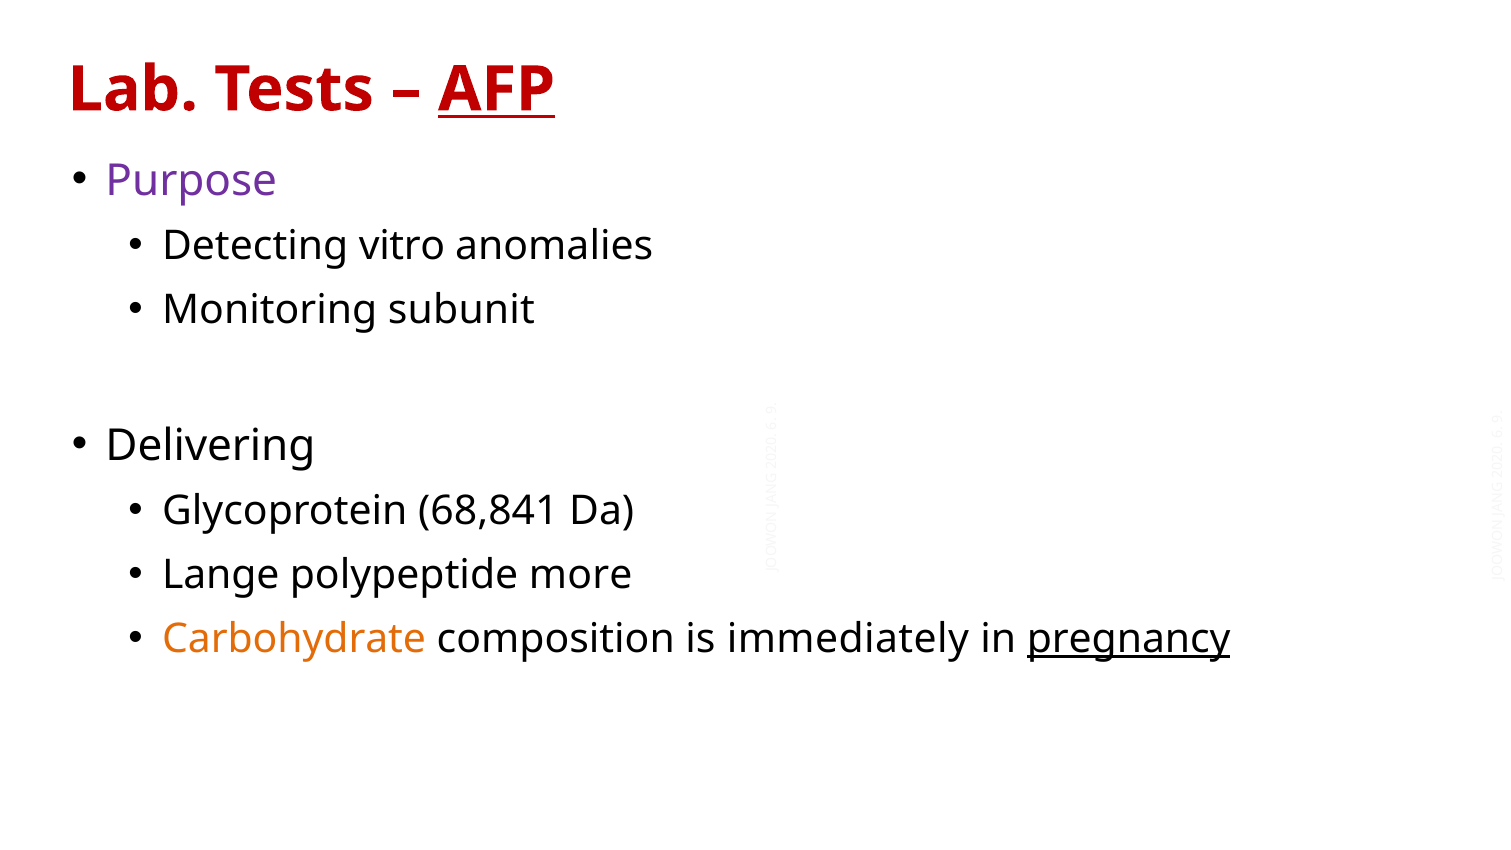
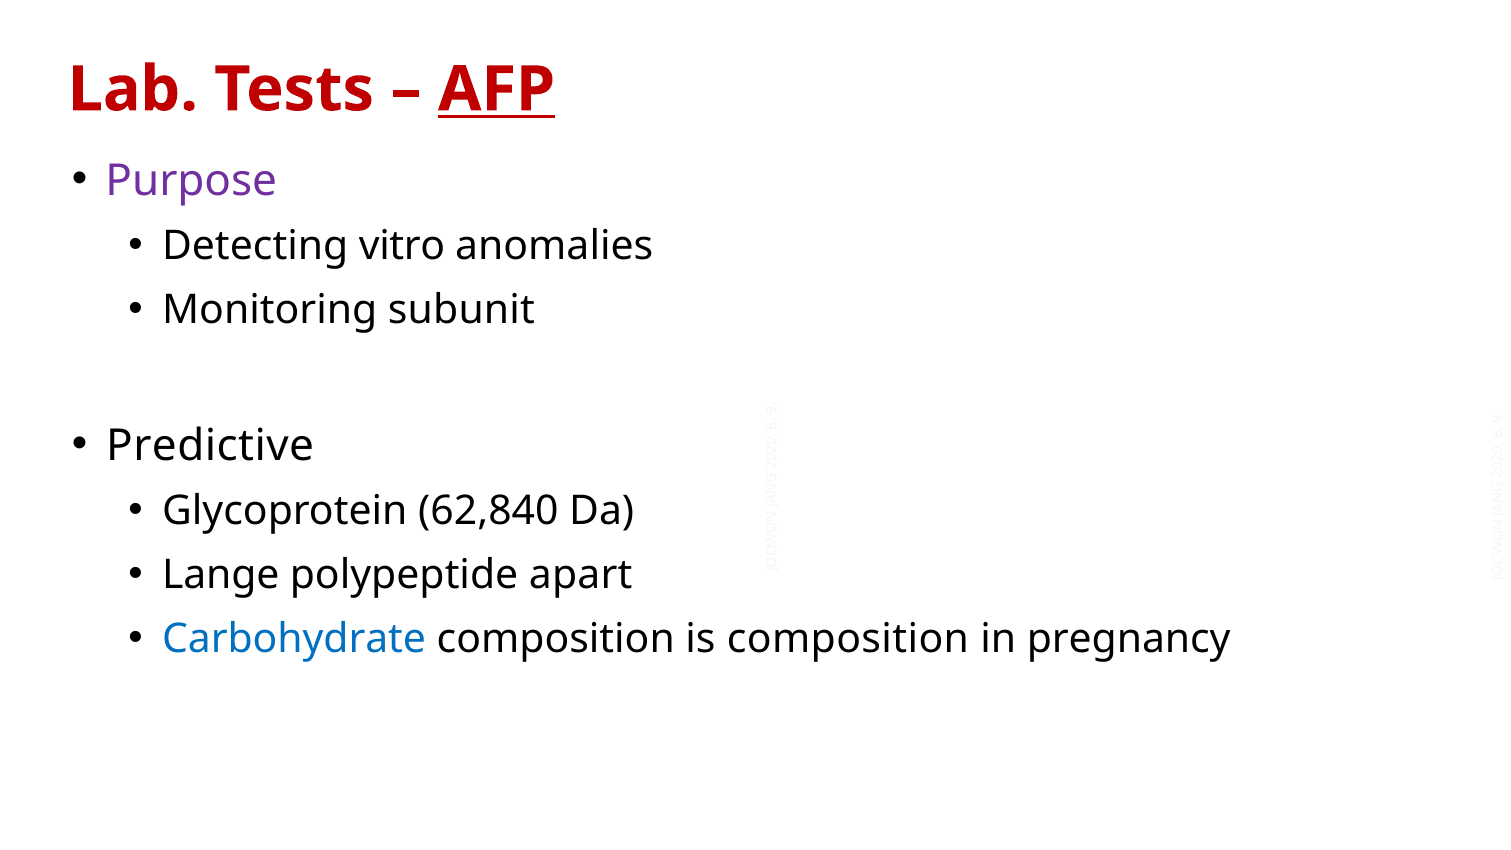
Delivering: Delivering -> Predictive (210, 446)
68,841: 68,841 -> 62,840 (488, 511)
more: more -> apart (581, 575)
Carbohydrate colour: orange -> blue (294, 639)
is immediately: immediately -> composition (848, 639)
pregnancy underline: present -> none (1129, 639)
